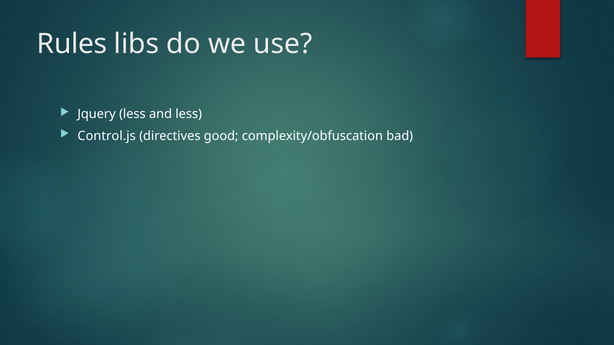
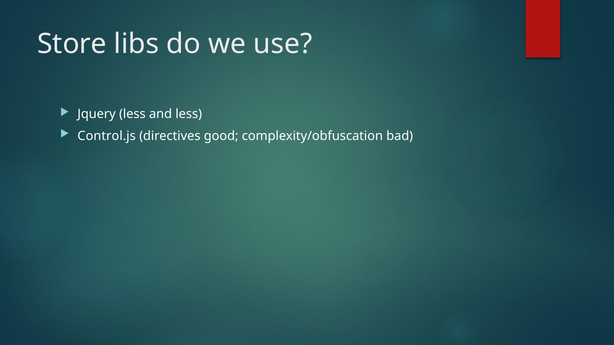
Rules: Rules -> Store (72, 44)
